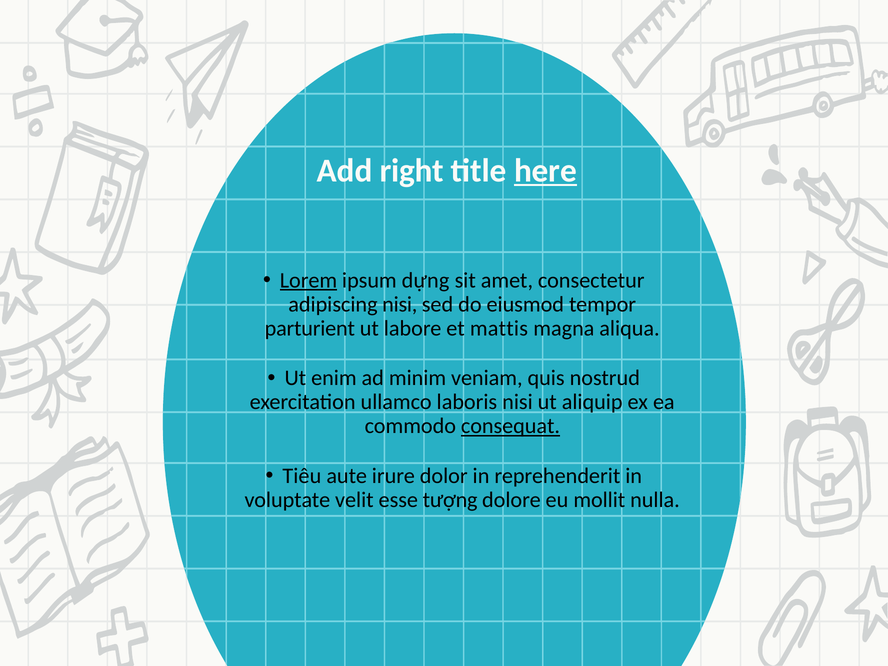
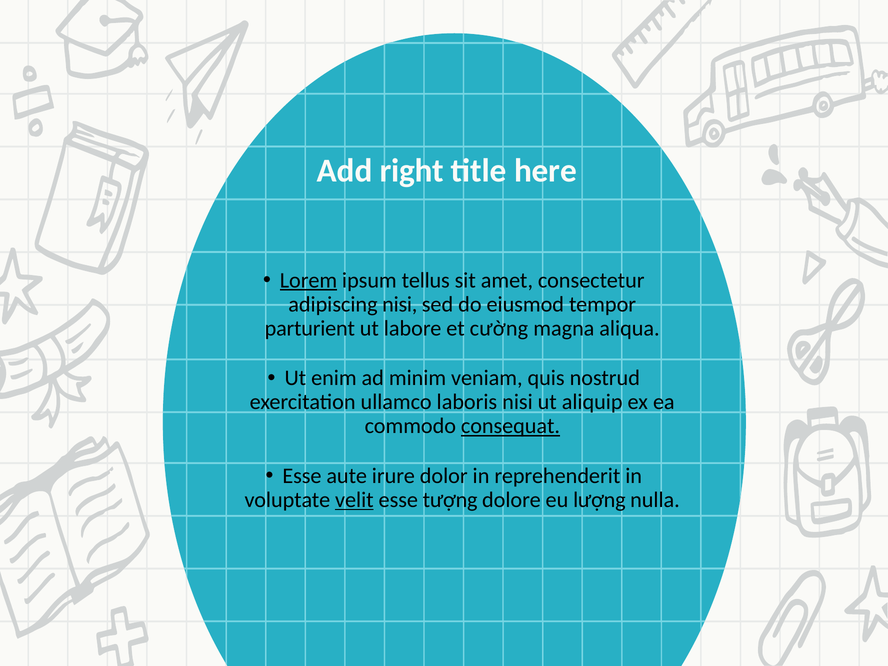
here underline: present -> none (545, 171)
dựng: dựng -> tellus (426, 280)
mattis: mattis -> cường (499, 328)
Tiêu: Tiêu -> Esse (302, 476)
velit underline: none -> present (354, 500)
mollit: mollit -> lượng (599, 500)
